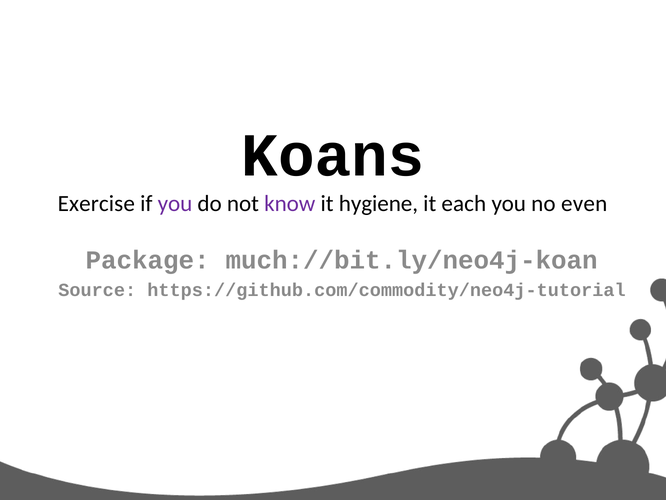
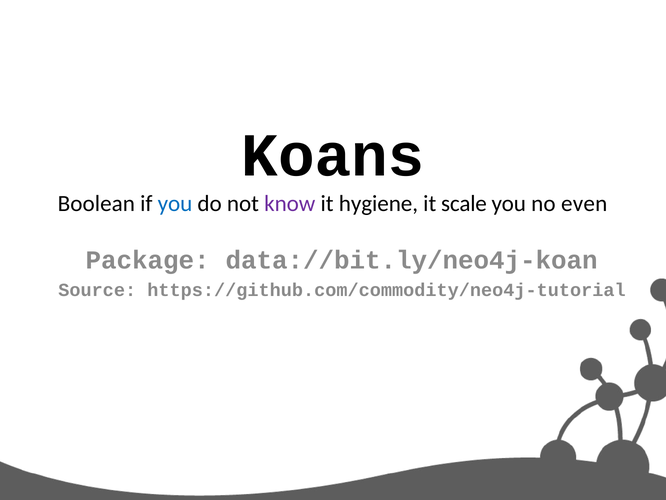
Exercise: Exercise -> Boolean (96, 203)
you colour: purple -> blue (175, 203)
each: each -> scale (464, 203)
much://bit.ly/neo4j-koan: much://bit.ly/neo4j-koan -> data://bit.ly/neo4j-koan (412, 260)
